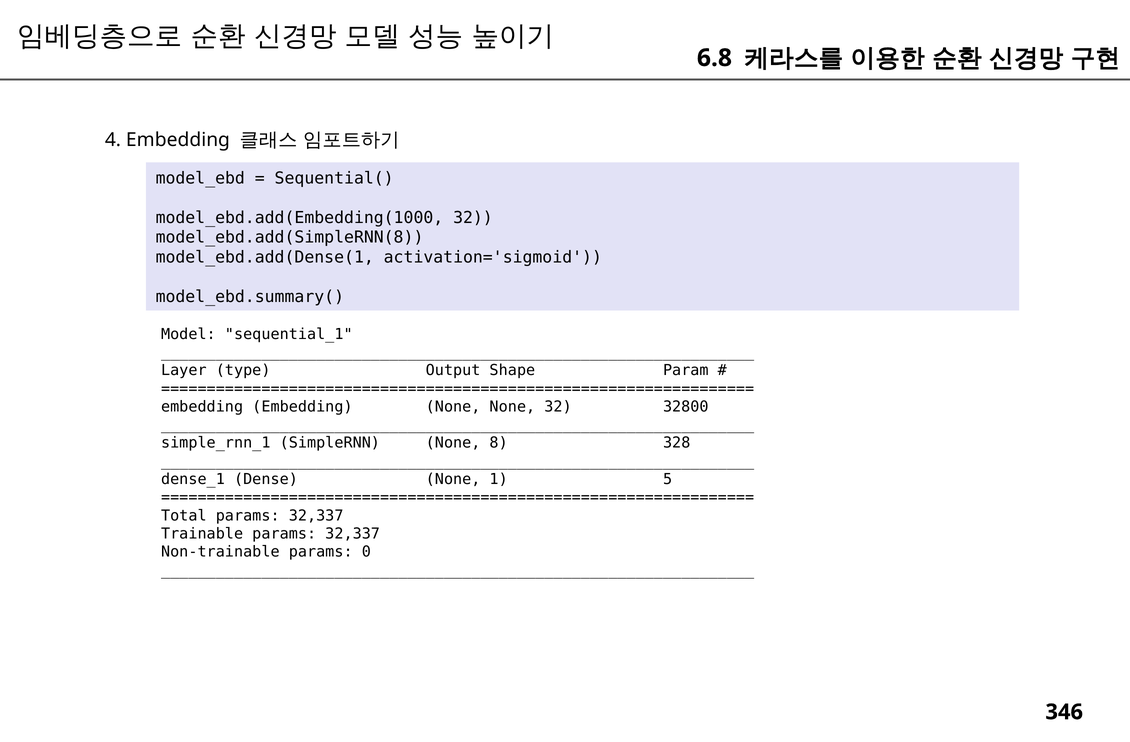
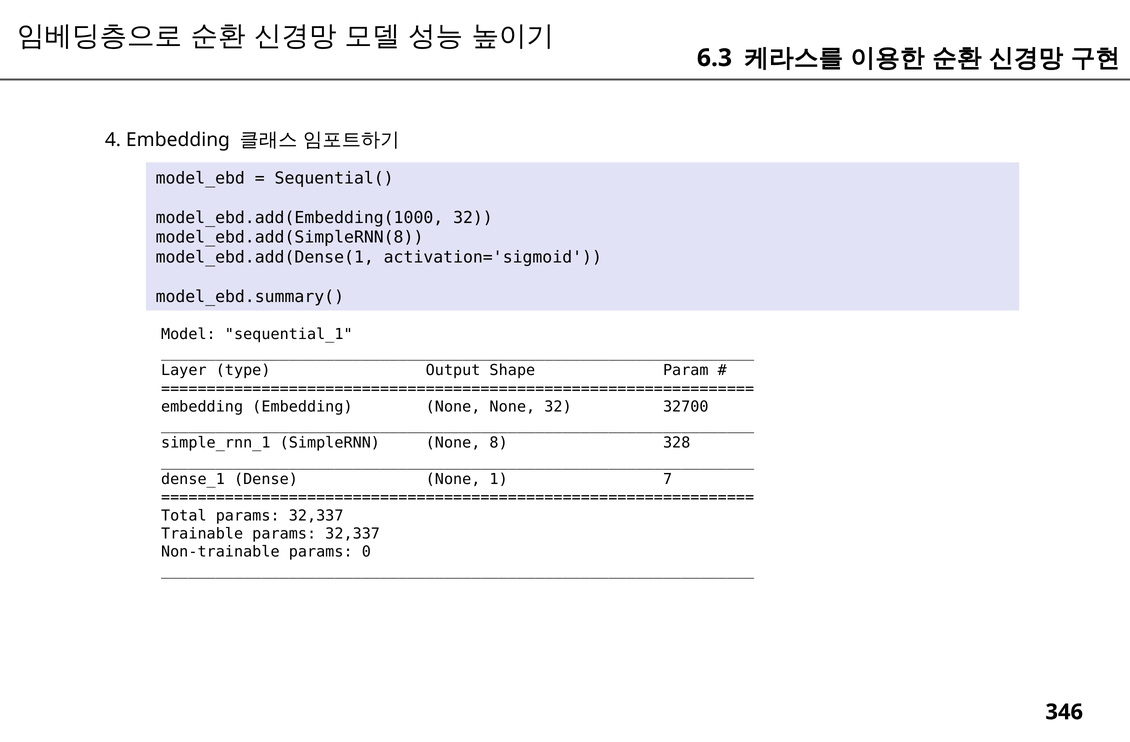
6.8: 6.8 -> 6.3 (714, 58)
32800: 32800 -> 32700 (686, 407)
5: 5 -> 7 (668, 479)
